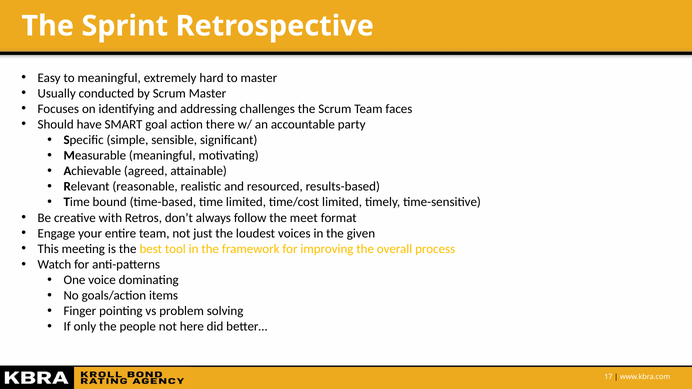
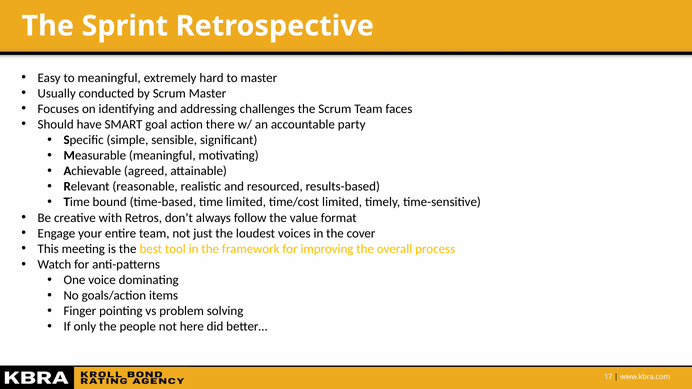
meet: meet -> value (304, 218)
given: given -> cover (361, 233)
